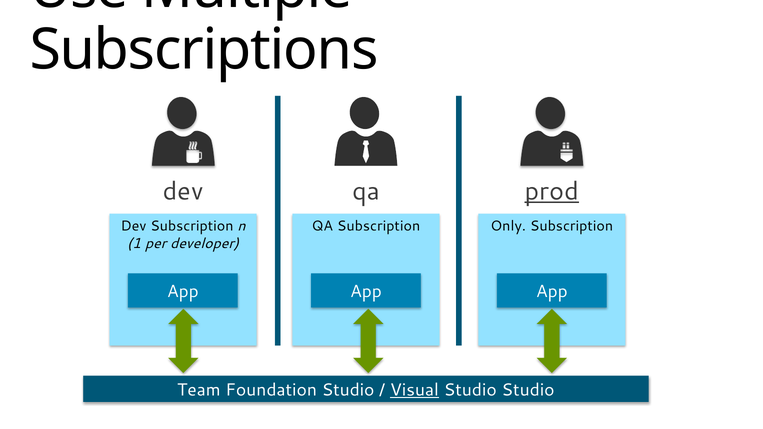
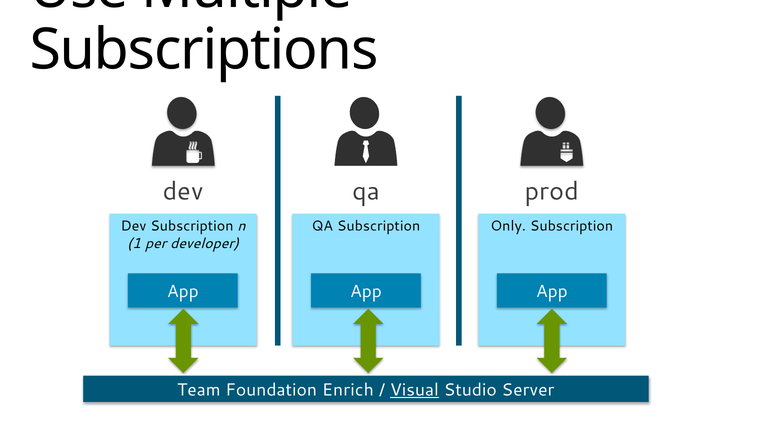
prod underline: present -> none (552, 191)
Foundation Studio: Studio -> Enrich (348, 390)
Studio Studio: Studio -> Server (528, 390)
